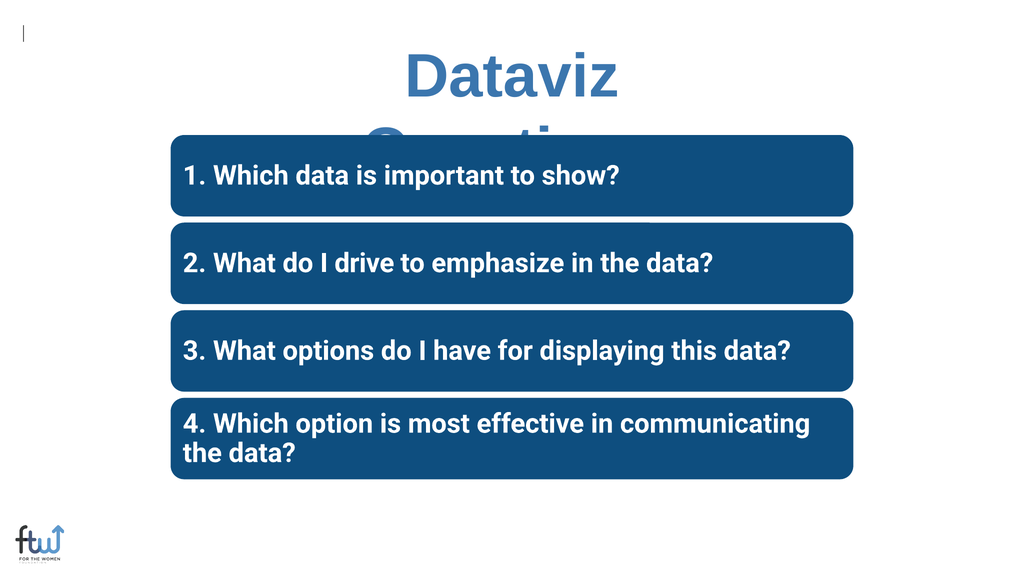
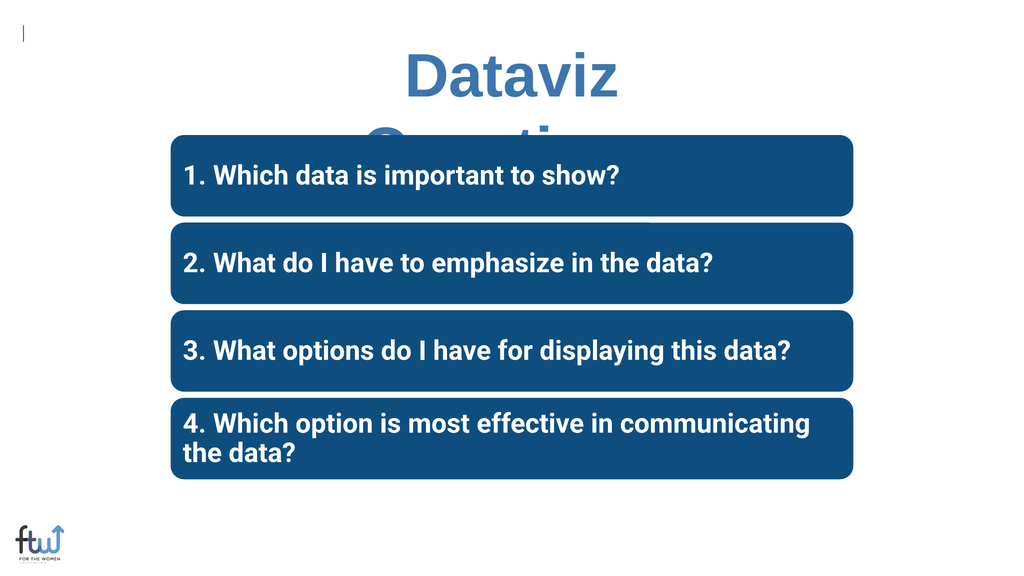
What do I drive: drive -> have (364, 263)
